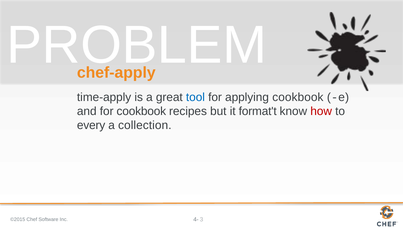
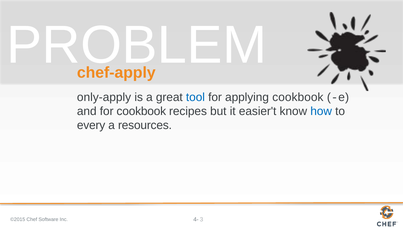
time-apply: time-apply -> only-apply (104, 97)
format't: format't -> easier't (258, 111)
how colour: red -> blue (321, 111)
collection: collection -> resources (145, 125)
